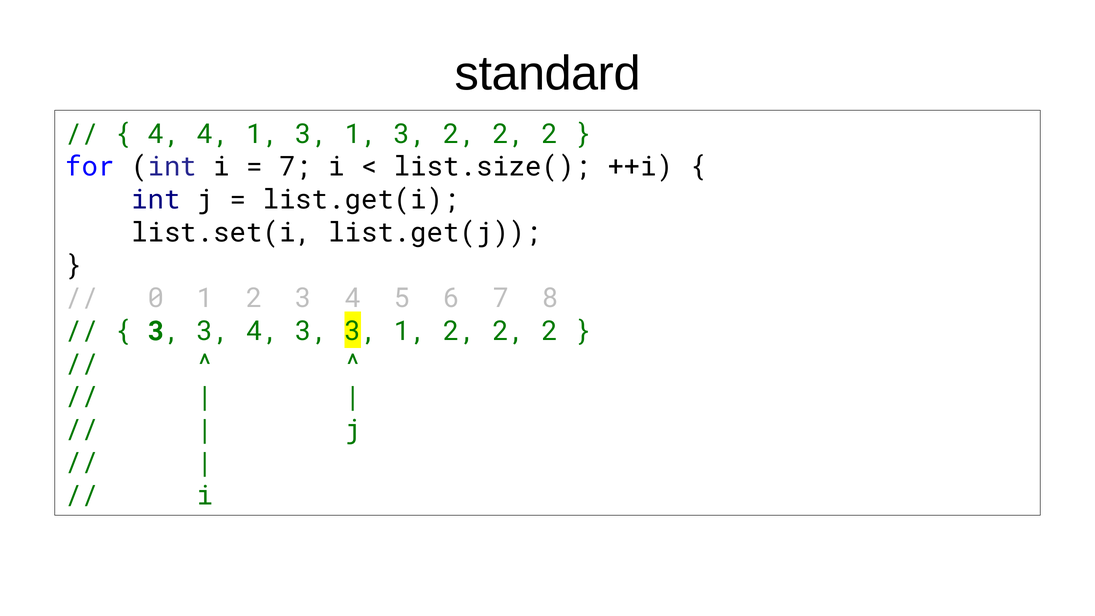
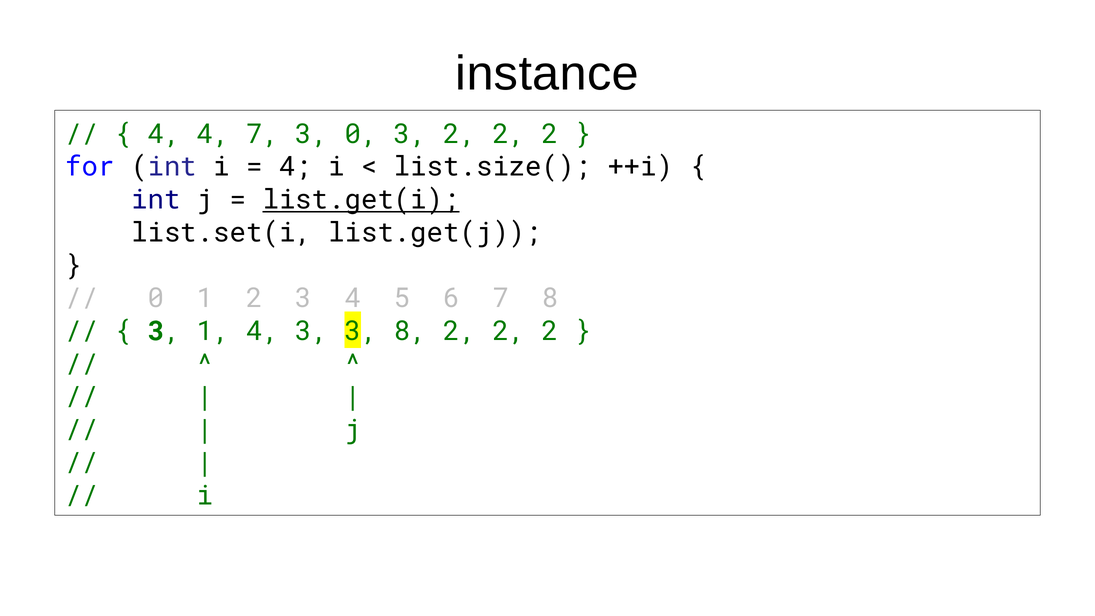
standard: standard -> instance (547, 74)
4 1: 1 -> 7 (263, 134)
1: 1 -> 0 (361, 134)
7: 7 -> 4 (295, 167)
list.get(i underline: none -> present (361, 200)
3: 3 -> 1 (213, 331)
3 3 1: 1 -> 8 (410, 331)
